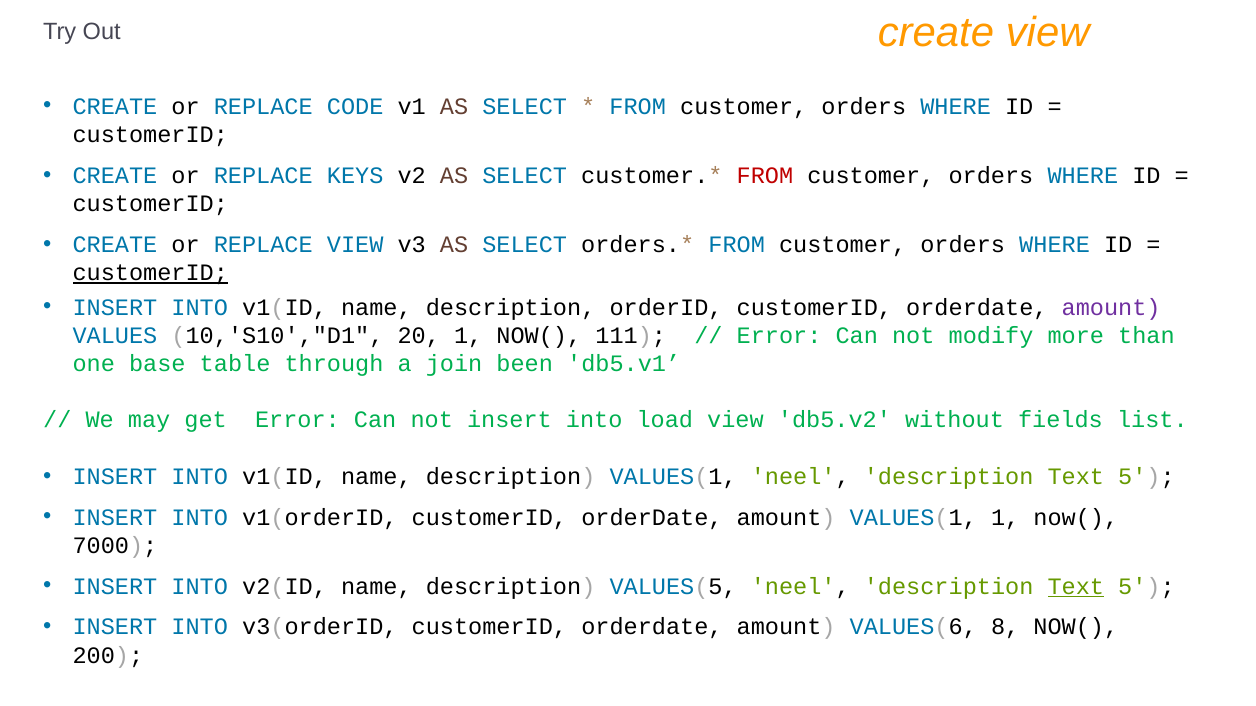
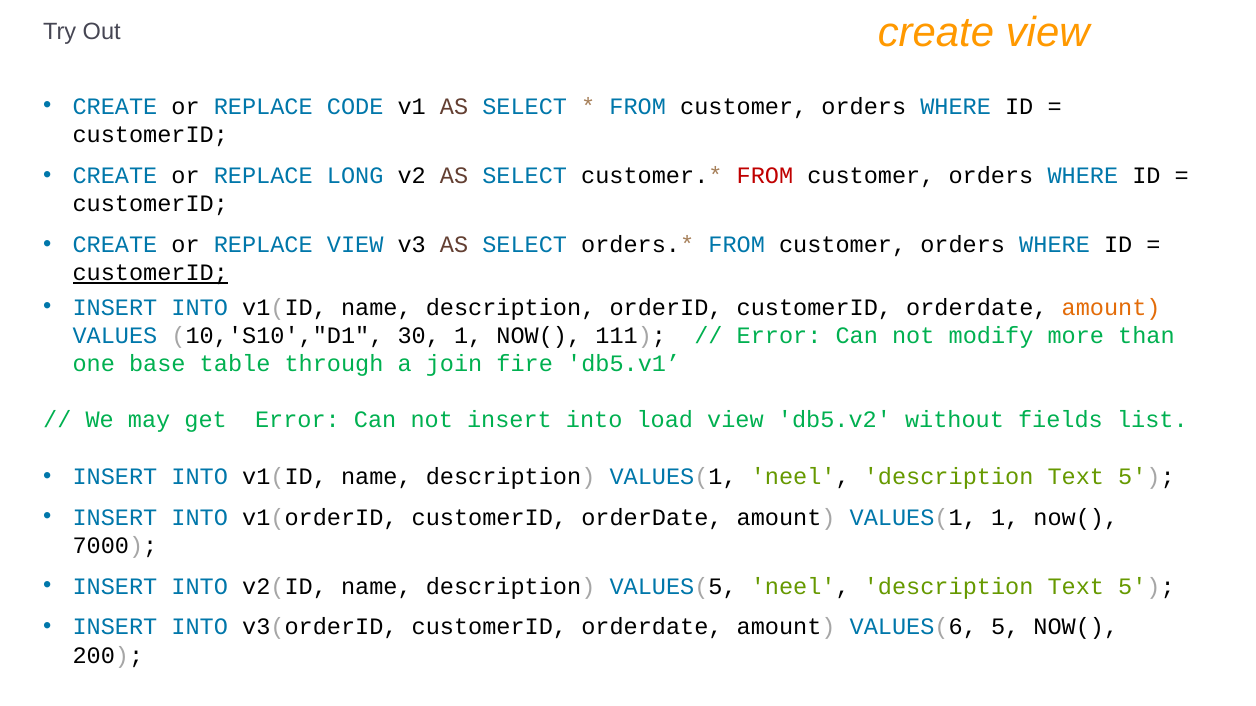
KEYS: KEYS -> LONG (355, 176)
amount colour: purple -> orange (1111, 307)
20: 20 -> 30 (419, 336)
been: been -> fire (525, 364)
Text underline: present -> none (1076, 587)
VALUES(6 8: 8 -> 5 (1005, 628)
